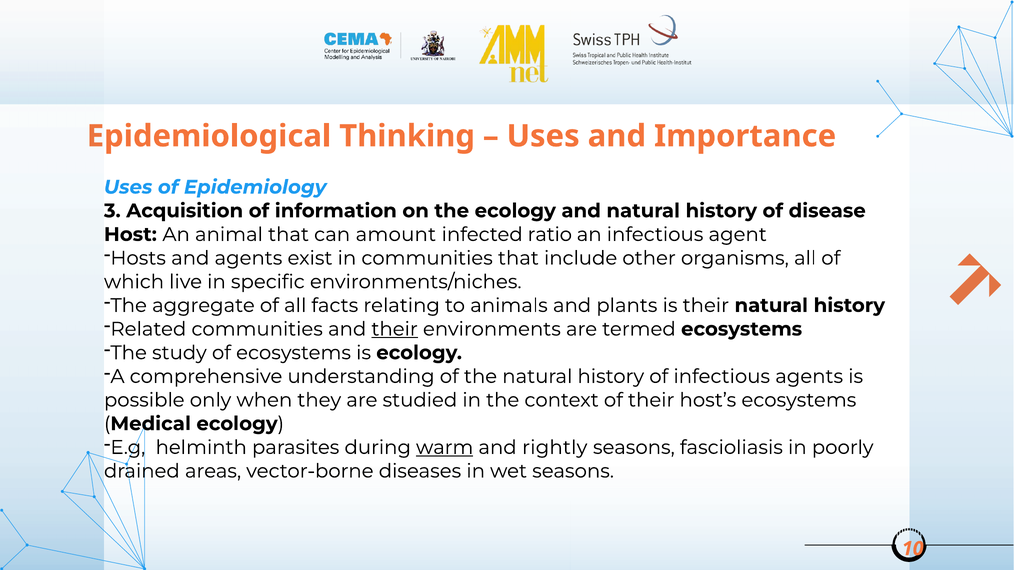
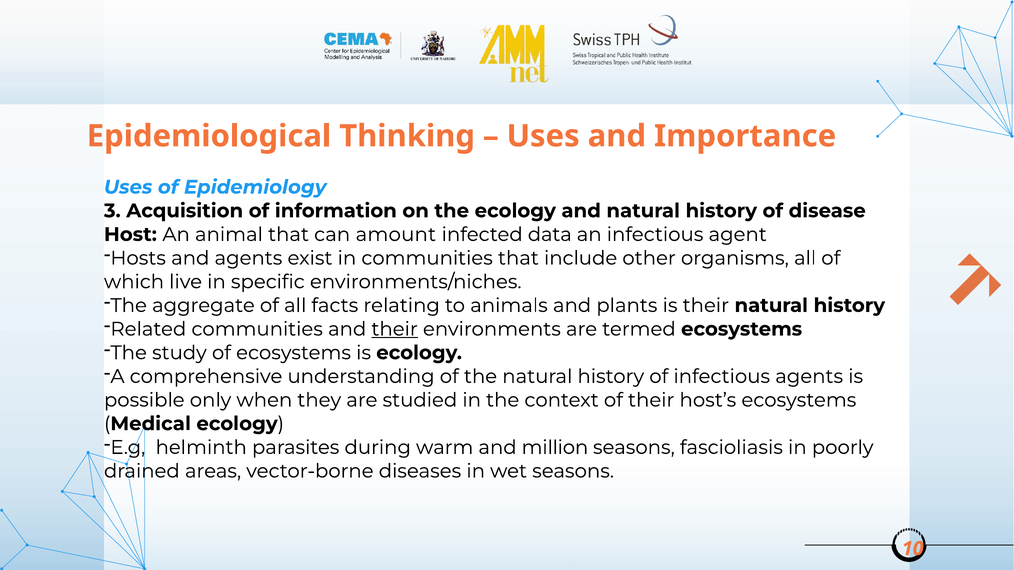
ratio: ratio -> data (550, 235)
warm underline: present -> none (445, 448)
rightly: rightly -> million (555, 448)
